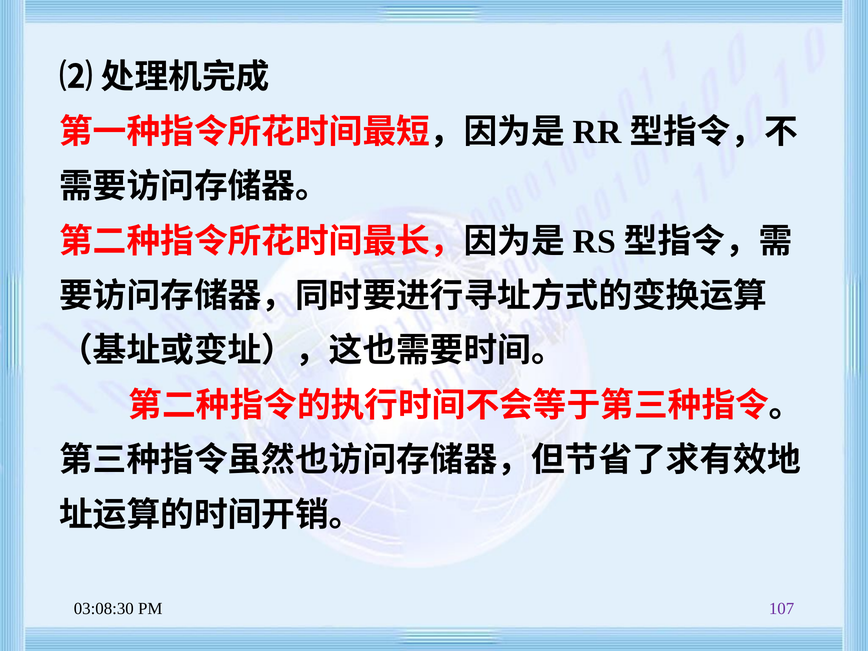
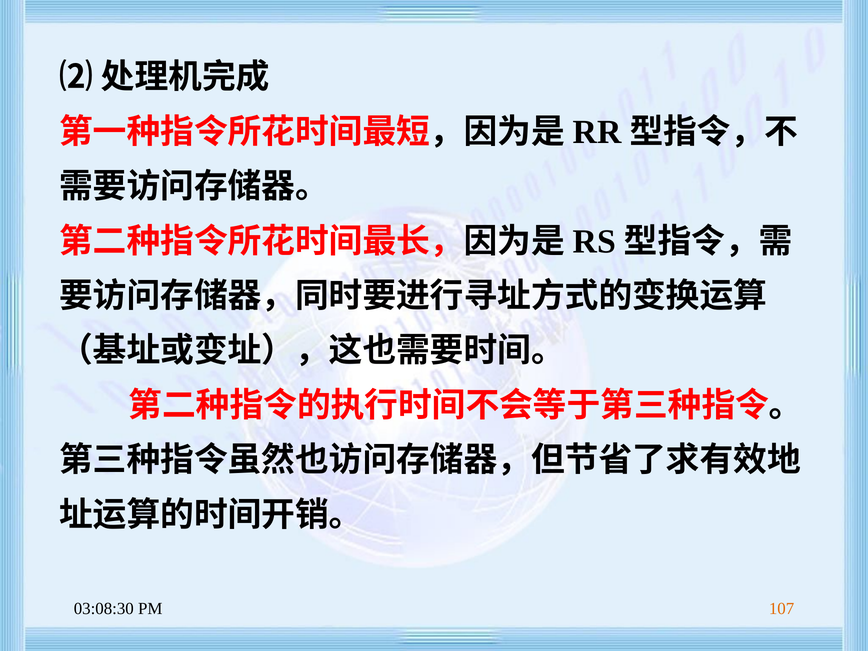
107 colour: purple -> orange (782, 609)
